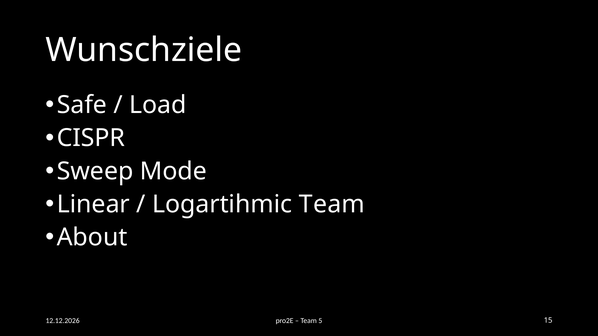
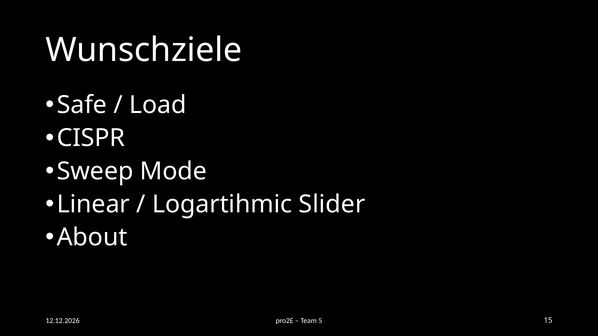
Logartihmic Team: Team -> Slider (332, 205)
